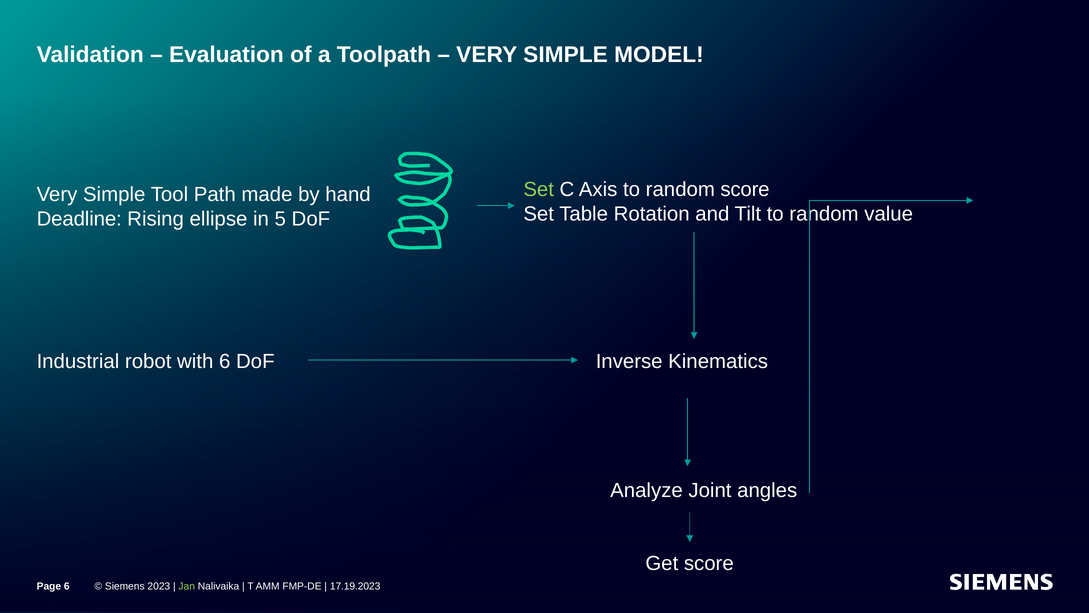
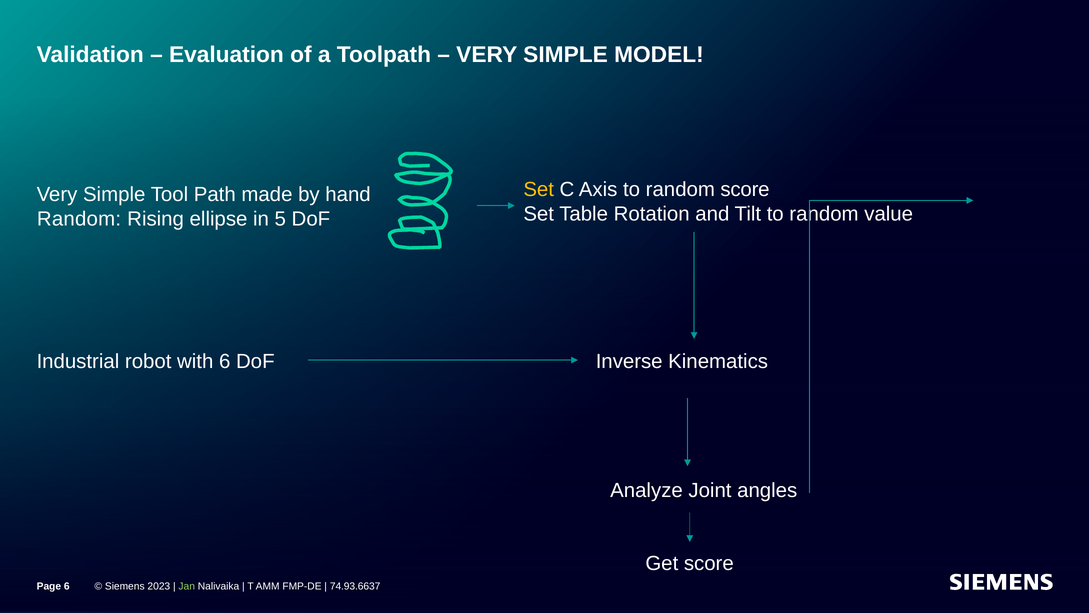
Set colour: light green -> yellow (539, 189)
Deadline: Deadline -> Random (79, 219)
17.19.2023: 17.19.2023 -> 74.93.6637 (355, 586)
